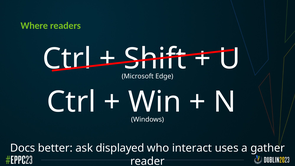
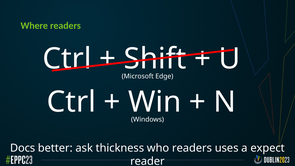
displayed: displayed -> thickness (120, 148)
who interact: interact -> readers (192, 148)
gather: gather -> expect (268, 148)
